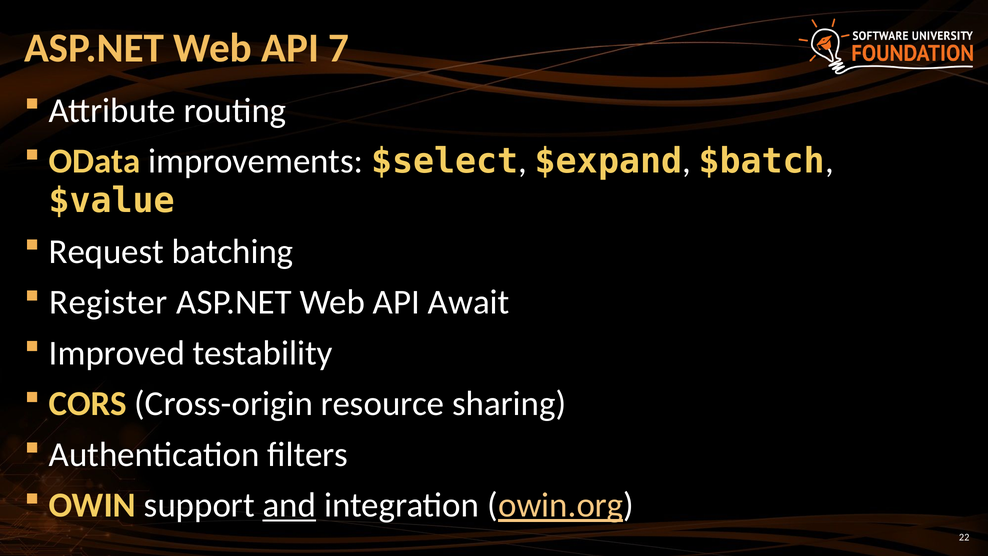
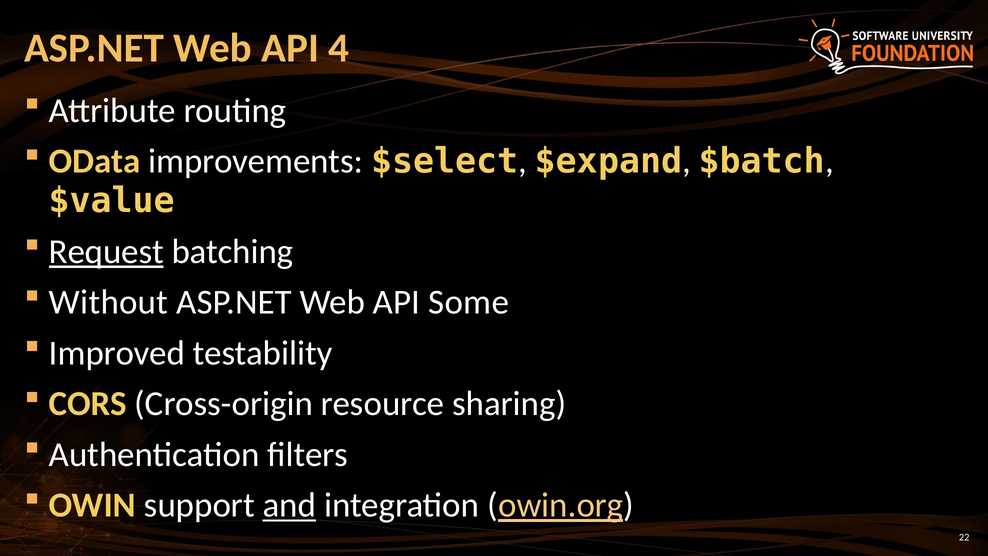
7: 7 -> 4 (339, 48)
Request underline: none -> present (106, 252)
Register: Register -> Without (109, 302)
Await: Await -> Some (469, 302)
